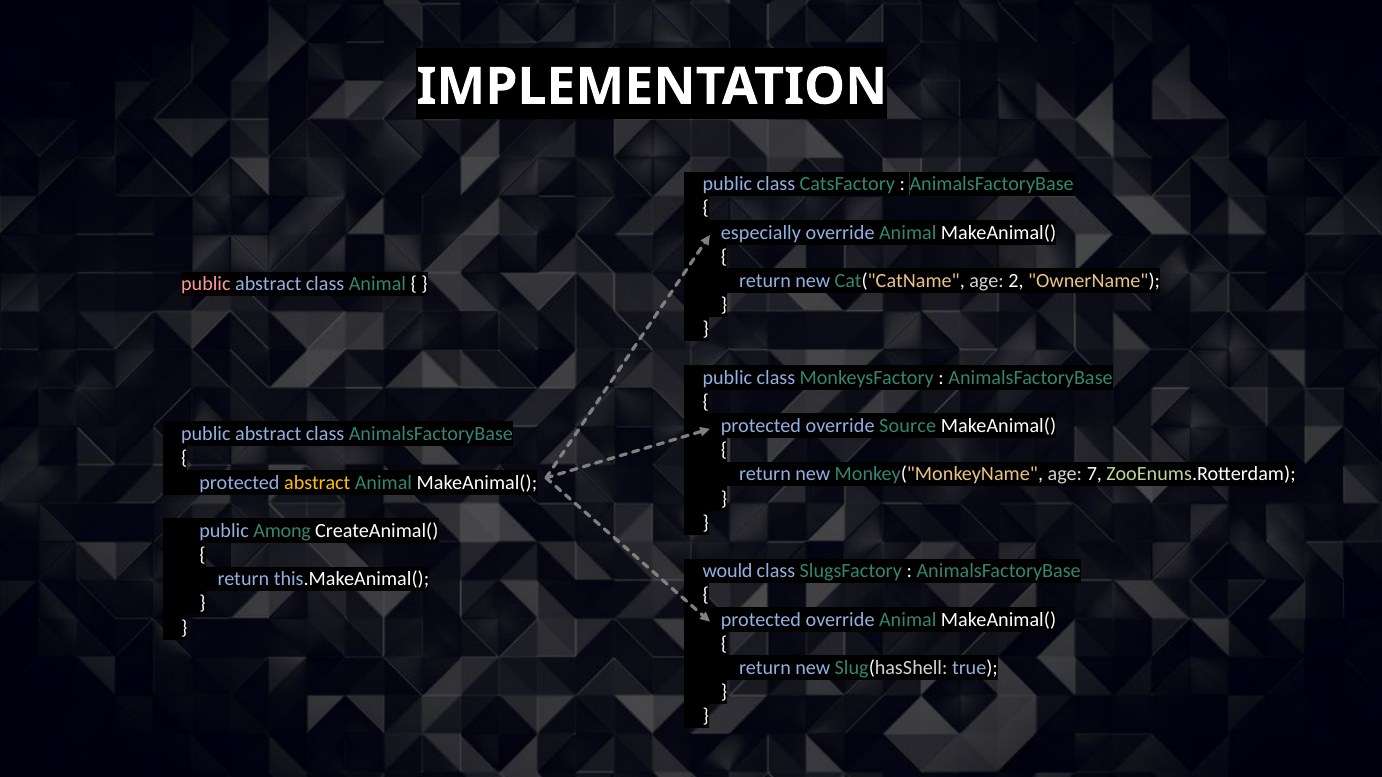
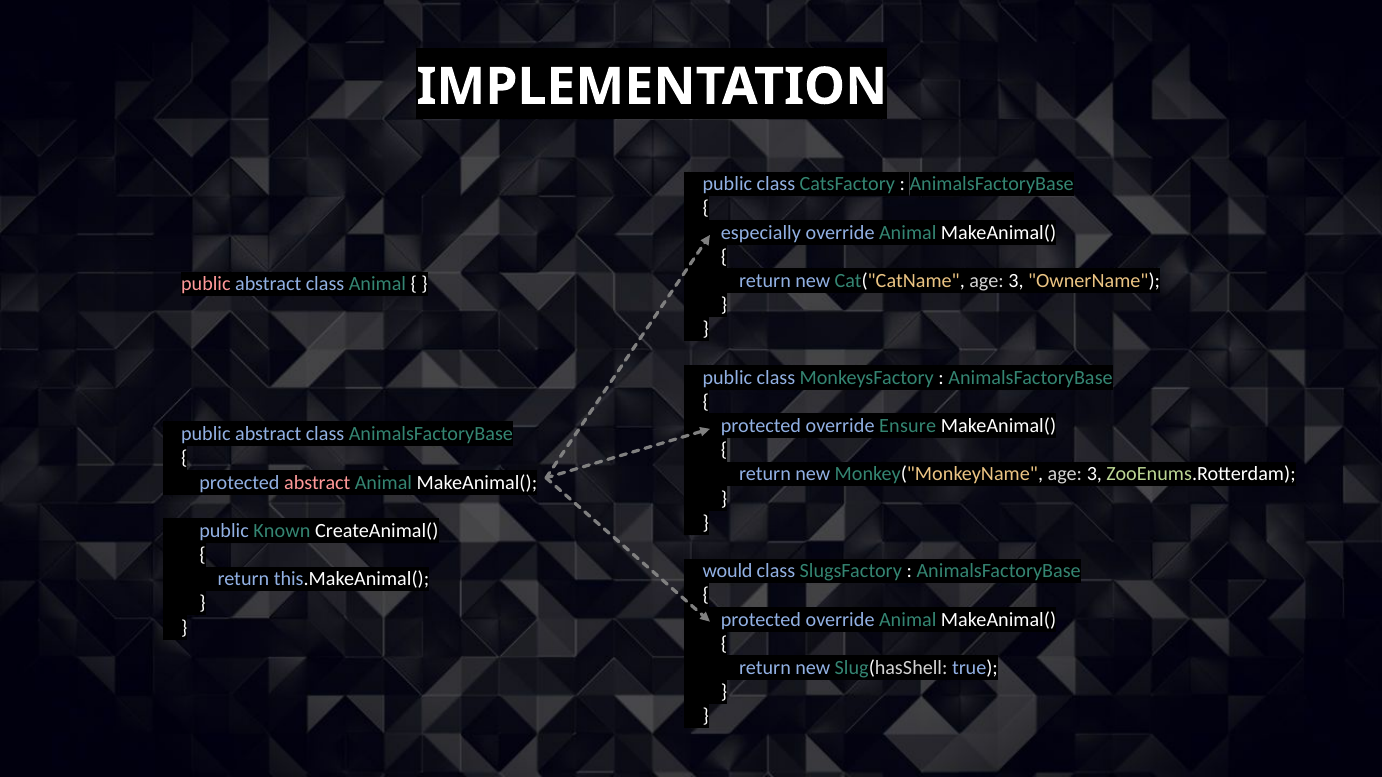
Cat("CatName age 2: 2 -> 3 (1016, 281)
Source: Source -> Ensure (908, 426)
Monkey("MonkeyName age 7: 7 -> 3 (1094, 474)
abstract colour: yellow -> pink (317, 483)
Among: Among -> Known (282, 531)
